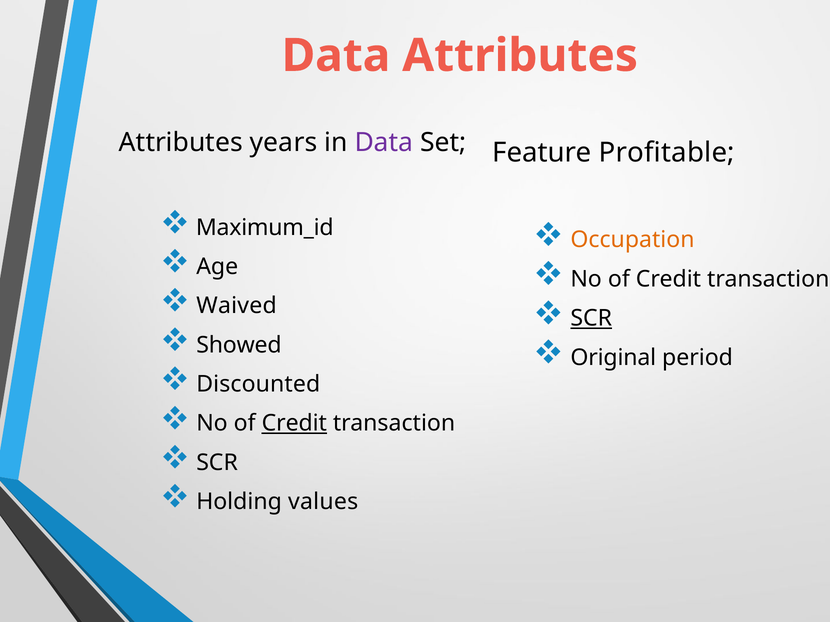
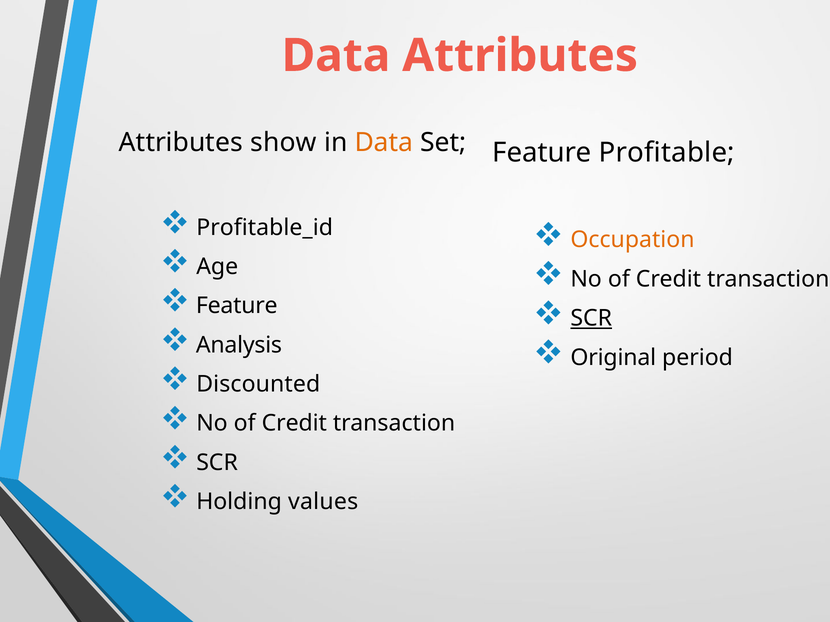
years: years -> show (283, 142)
Data colour: purple -> orange (384, 142)
Maximum_id: Maximum_id -> Profitable_id (265, 228)
Waived: Waived -> Feature (237, 306)
Showed: Showed -> Analysis (239, 345)
Credit underline: present -> none (294, 424)
